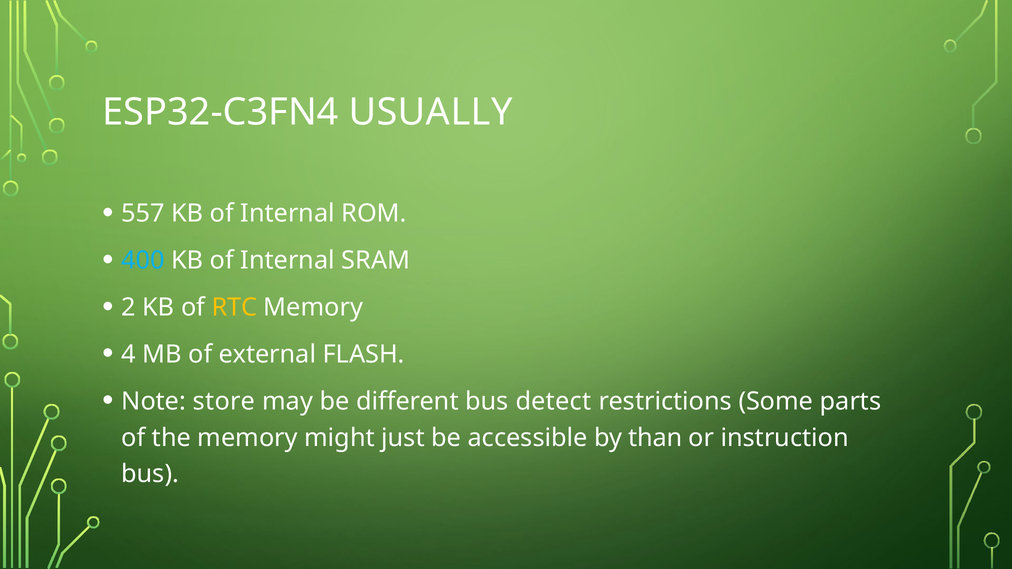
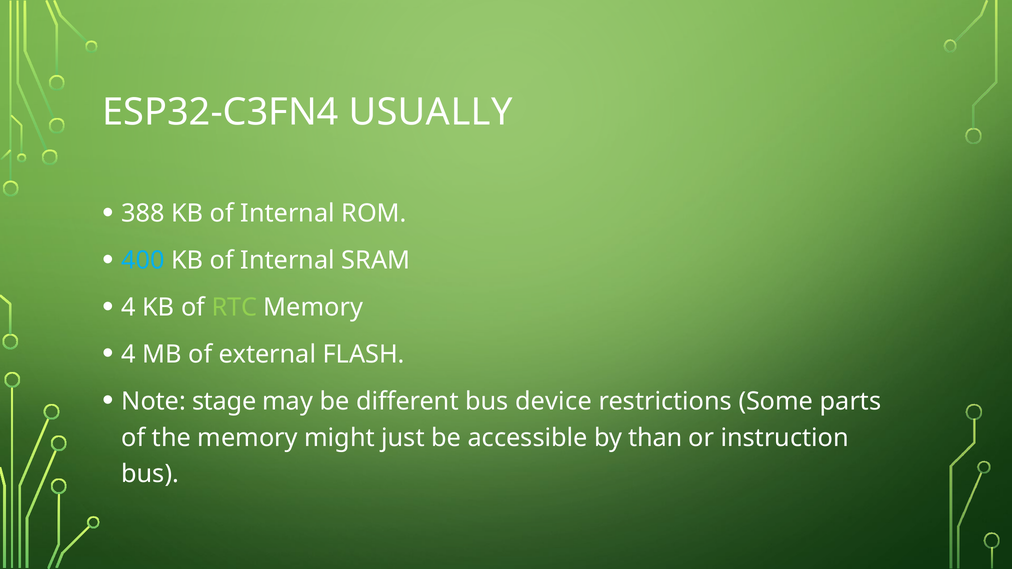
557: 557 -> 388 (143, 214)
2: 2 -> 4 (129, 307)
RTC colour: yellow -> light green (234, 307)
store: store -> stage (224, 401)
detect: detect -> device (554, 401)
